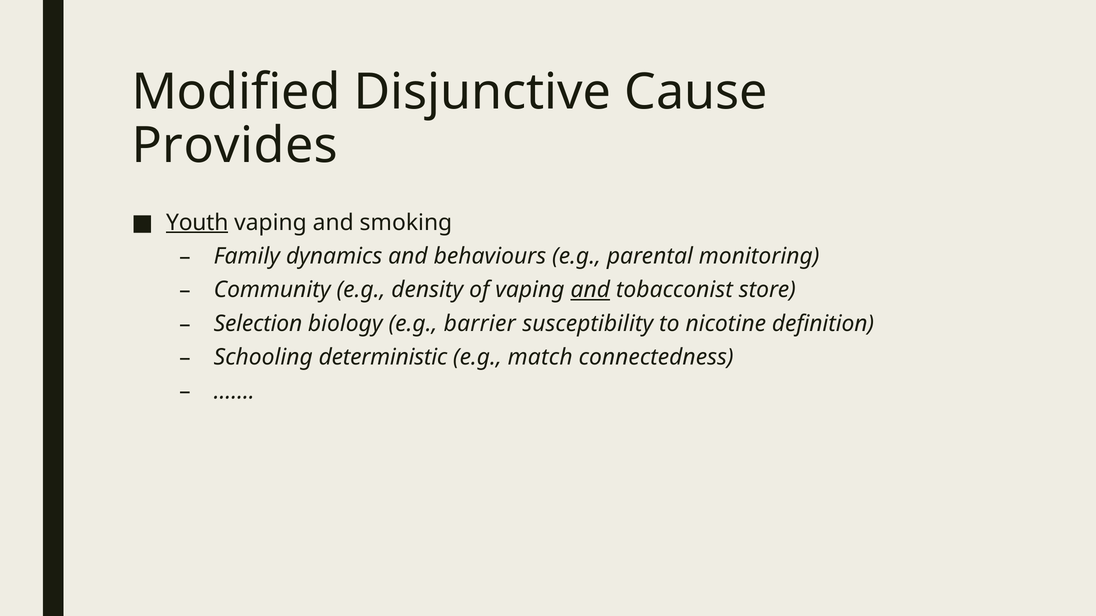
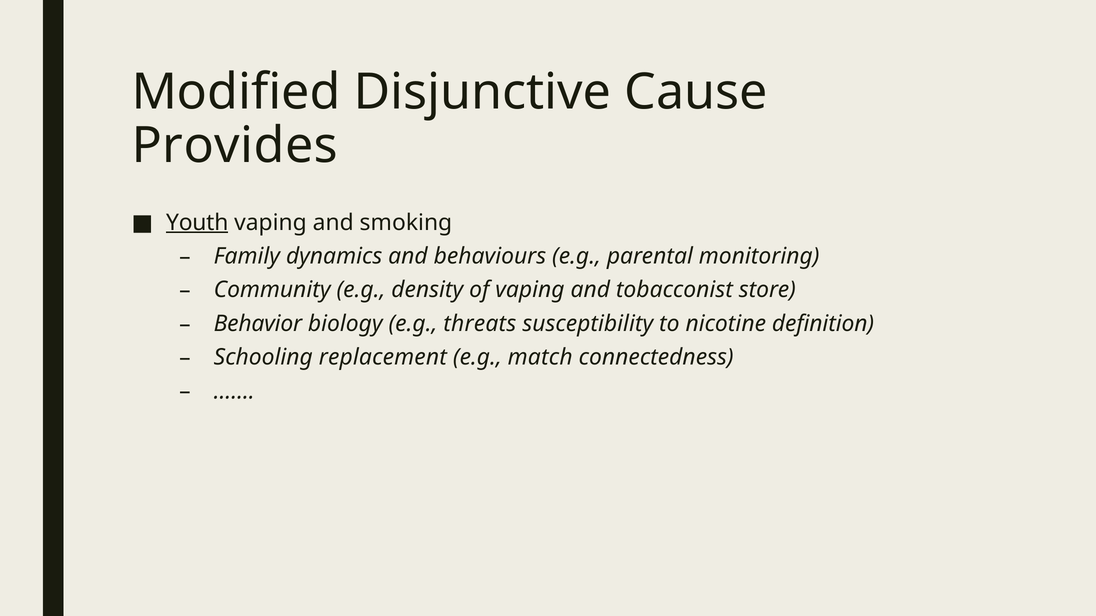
and underline: present -> none (590, 290)
Selection: Selection -> Behavior (258, 324)
barrier: barrier -> threats (480, 324)
deterministic: deterministic -> replacement (383, 358)
